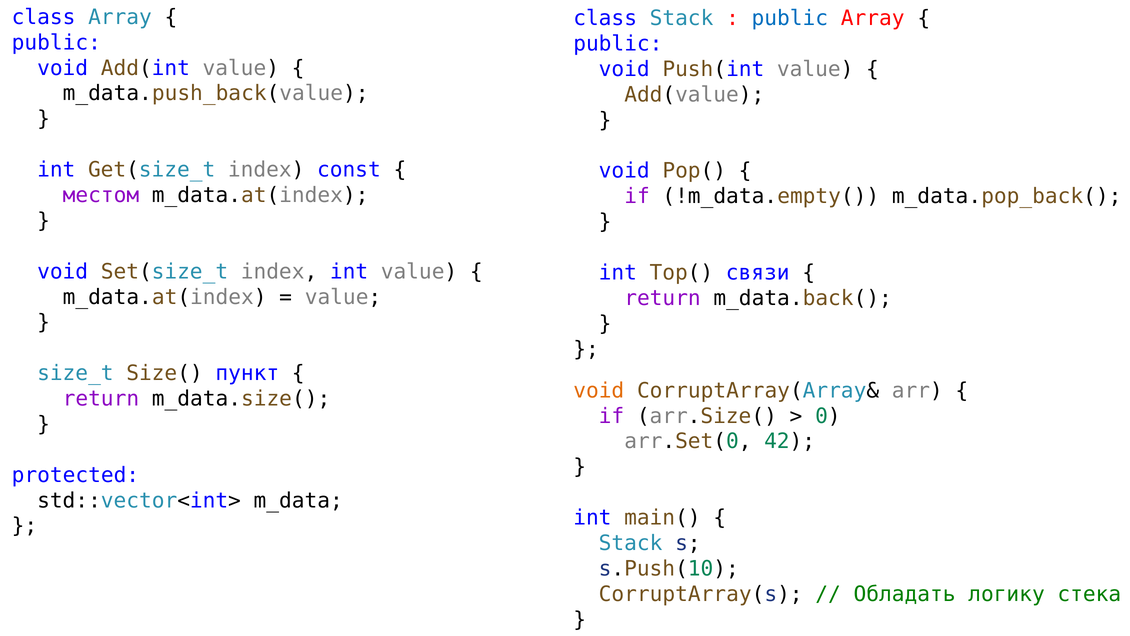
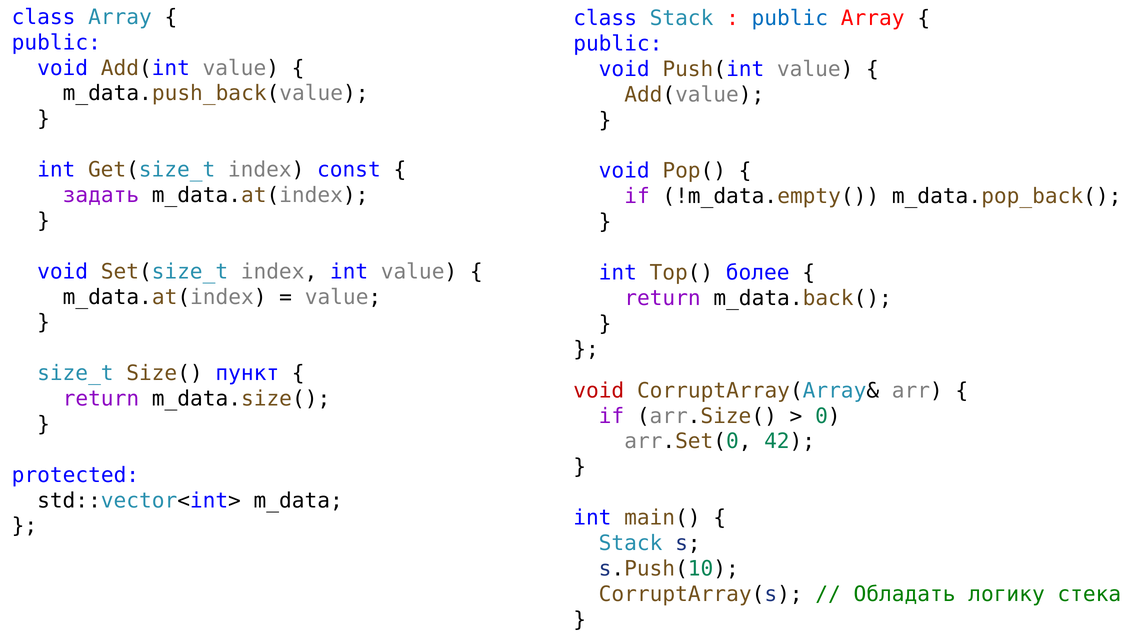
местом: местом -> задать (101, 195)
связи: связи -> более (758, 273)
void colour: orange -> red (599, 390)
